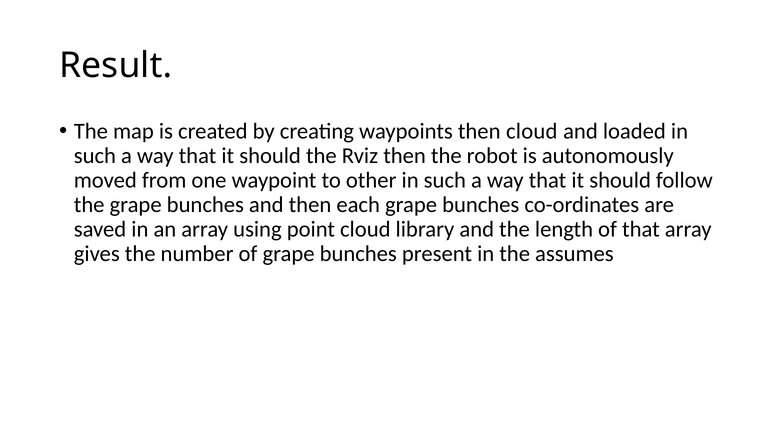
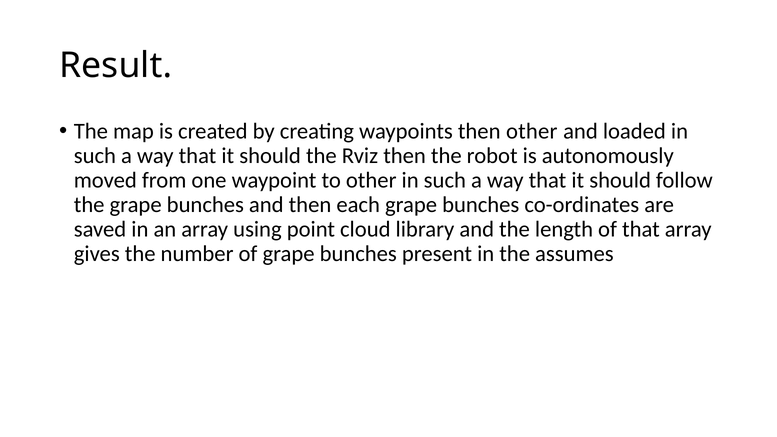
then cloud: cloud -> other (532, 131)
